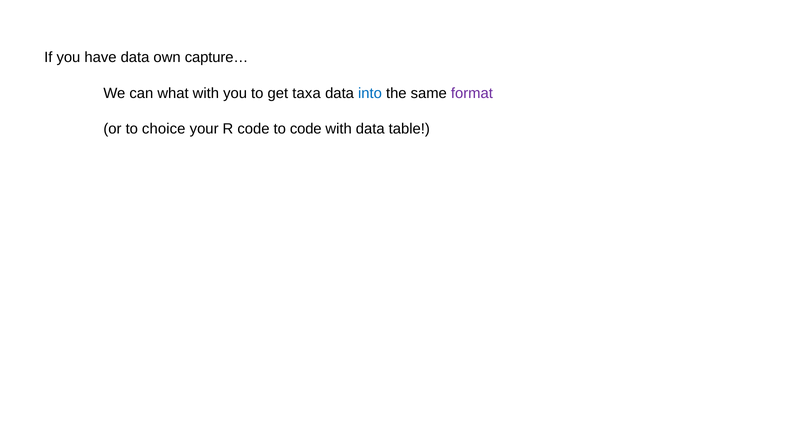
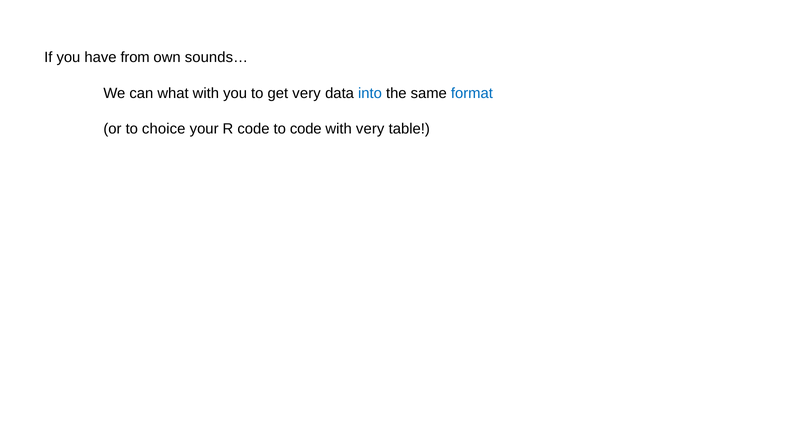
have data: data -> from (135, 57)
capture…: capture… -> sounds… (216, 57)
get taxa: taxa -> very (307, 93)
format colour: purple -> blue (472, 93)
with data: data -> very (370, 129)
